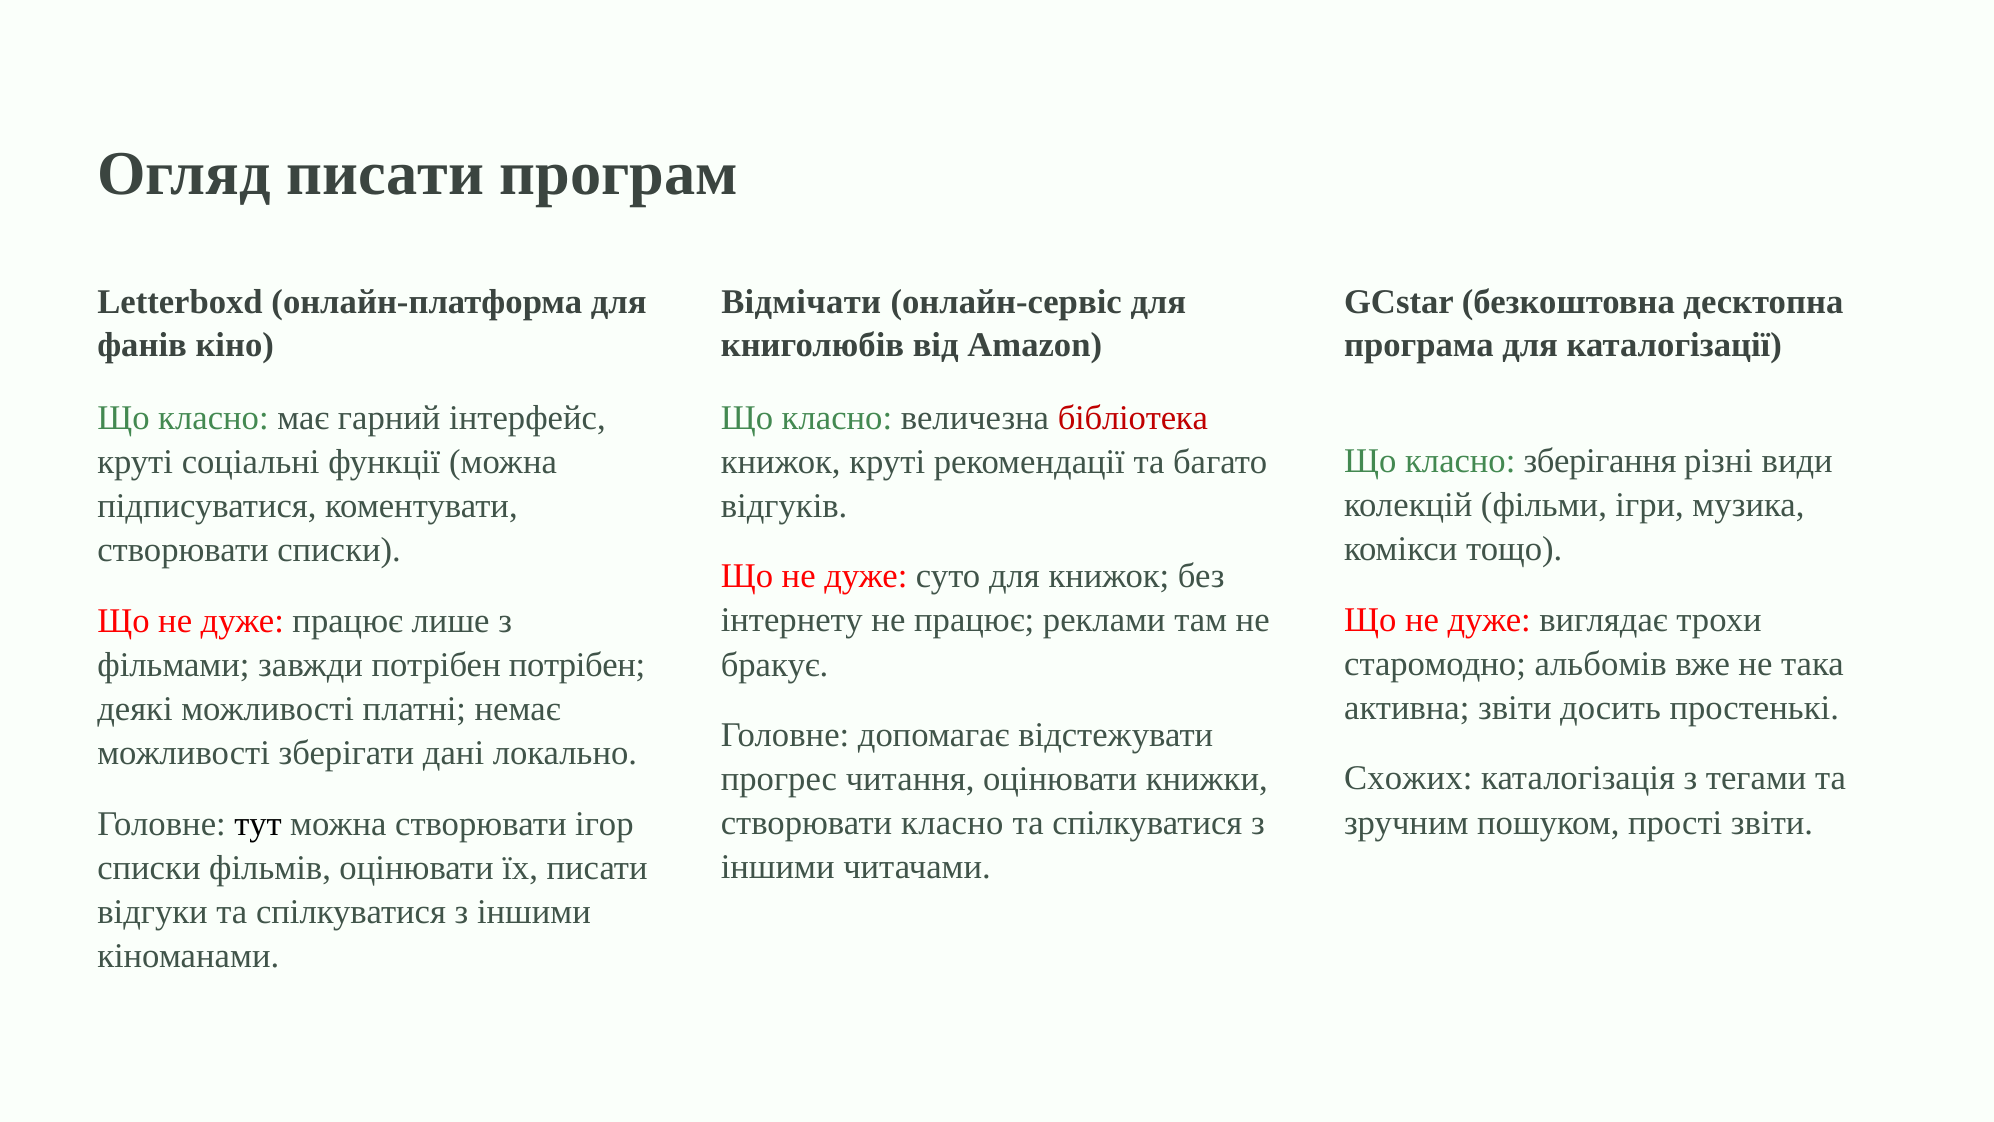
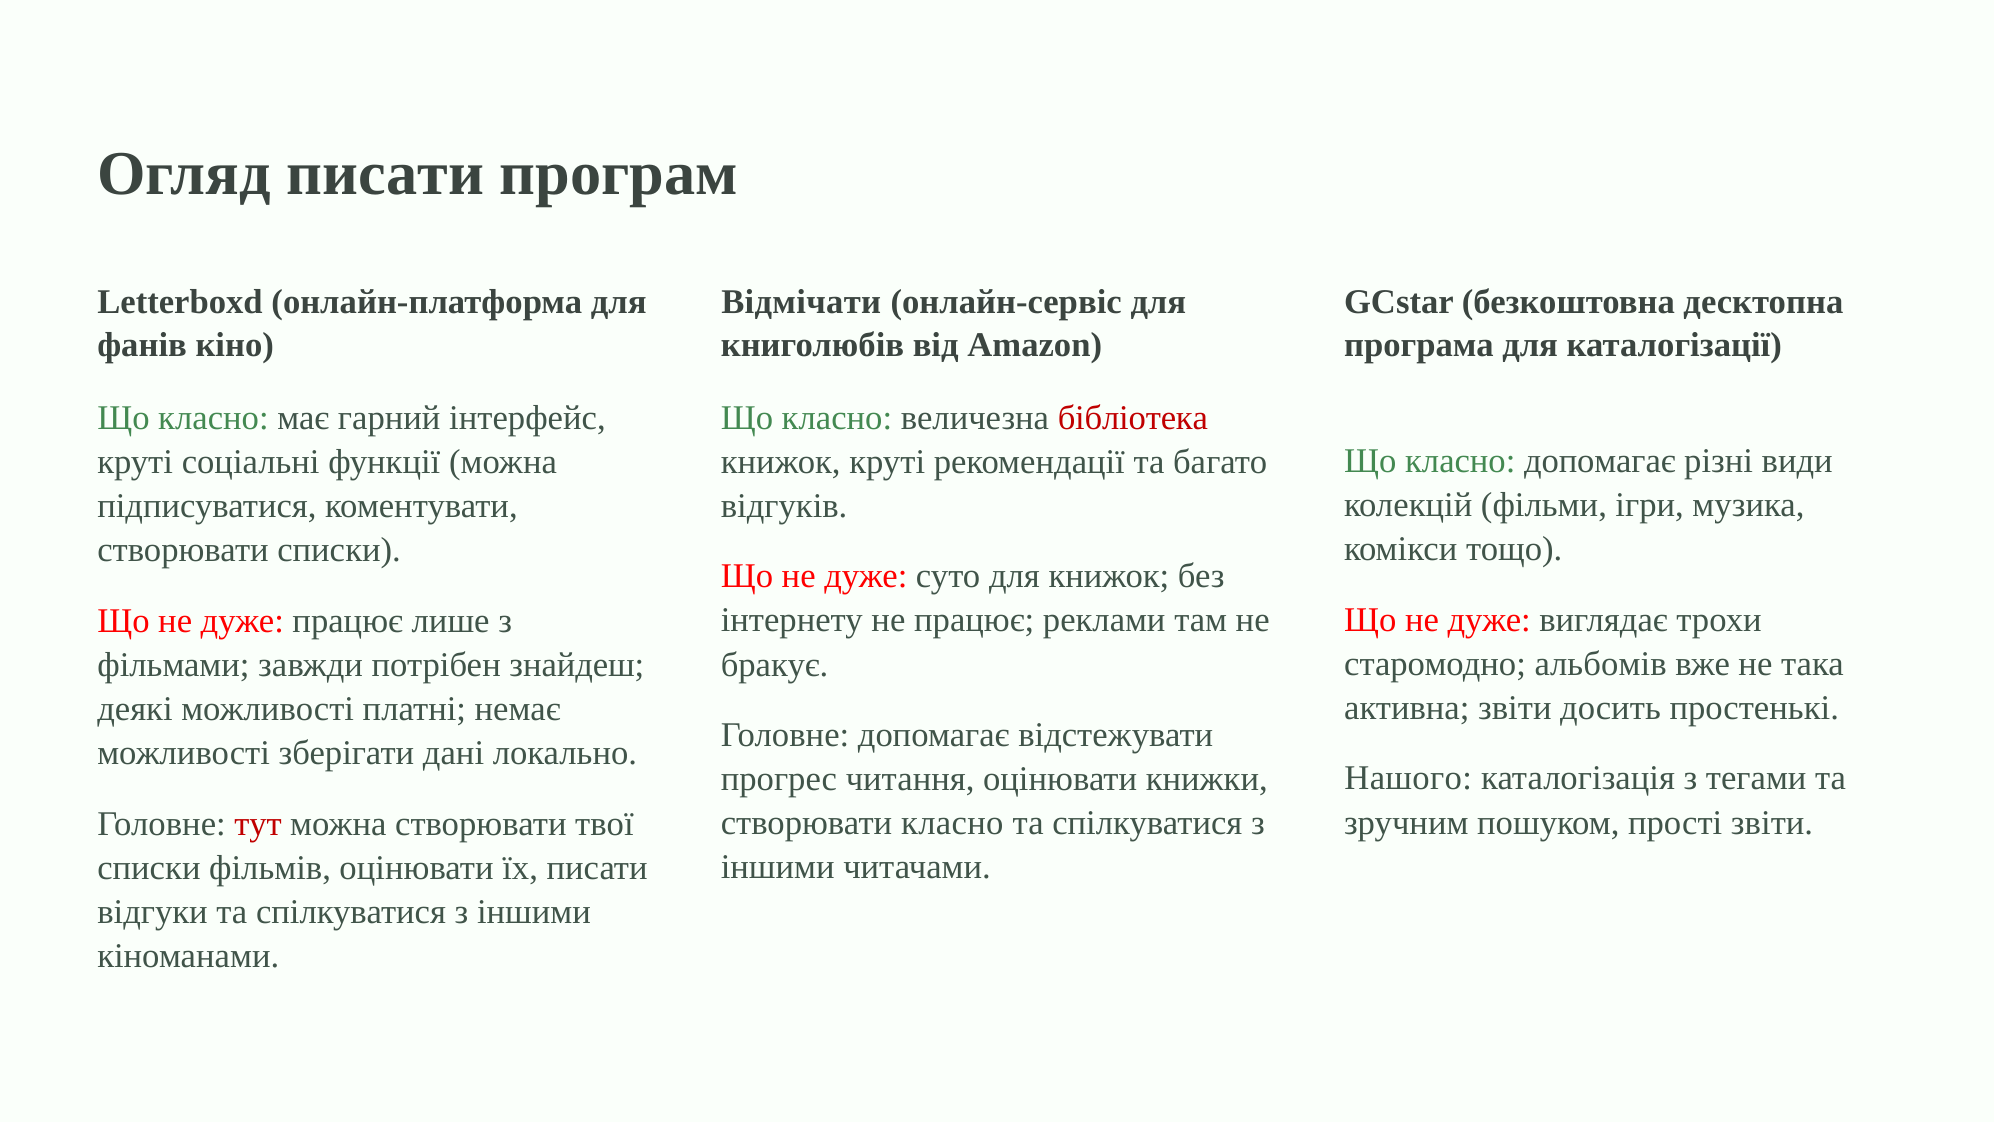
класно зберігання: зберігання -> допомагає (1600, 461)
потрібен потрібен: потрібен -> знайдеш (577, 665)
Схожих: Схожих -> Нашого (1408, 778)
тут colour: black -> red (258, 824)
ігор: ігор -> твої (604, 824)
